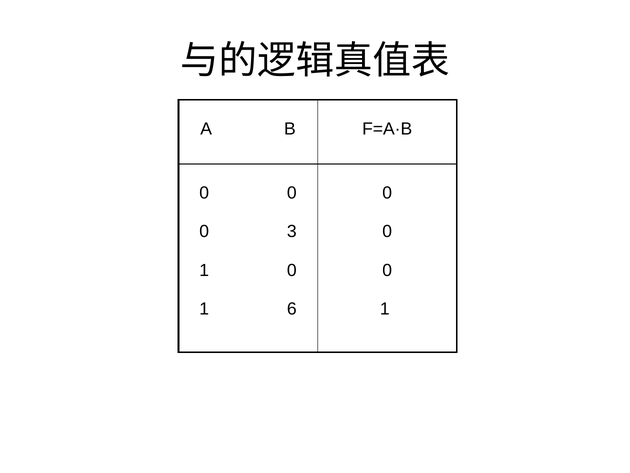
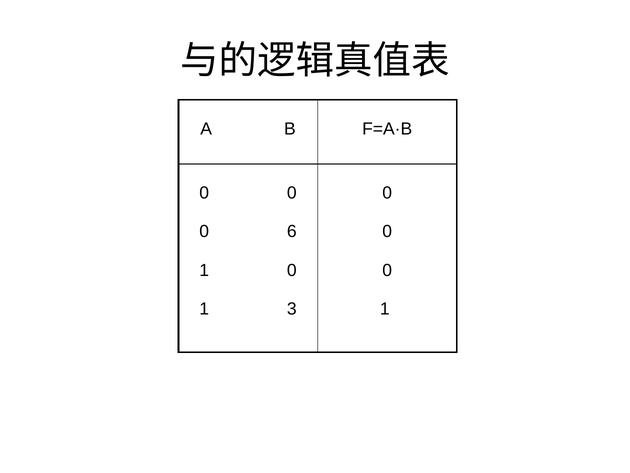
3: 3 -> 6 (292, 231)
6: 6 -> 3 (292, 309)
